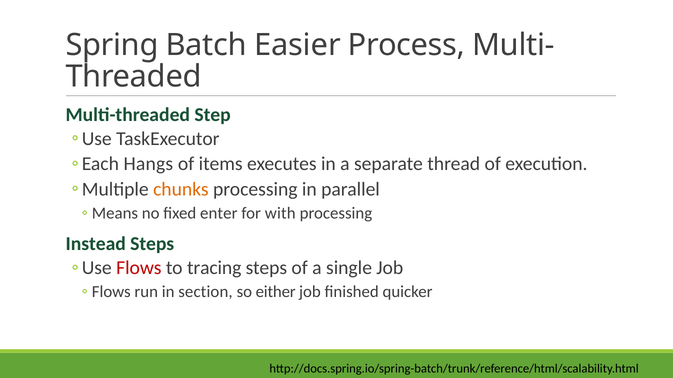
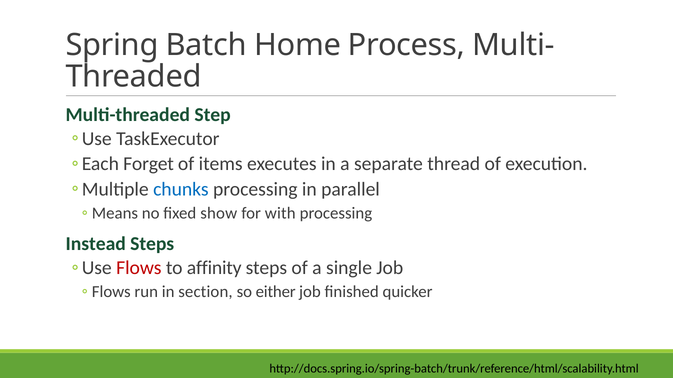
Easier: Easier -> Home (298, 45)
Hangs: Hangs -> Forget (149, 164)
chunks colour: orange -> blue (181, 190)
enter: enter -> show (219, 214)
tracing: tracing -> affinity (214, 268)
